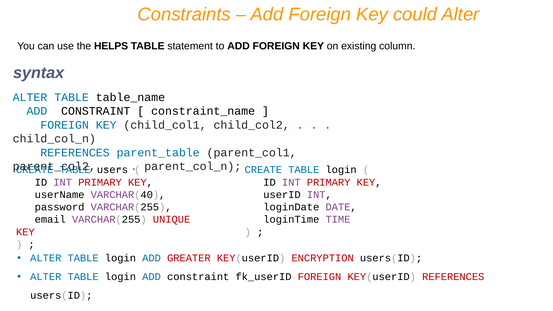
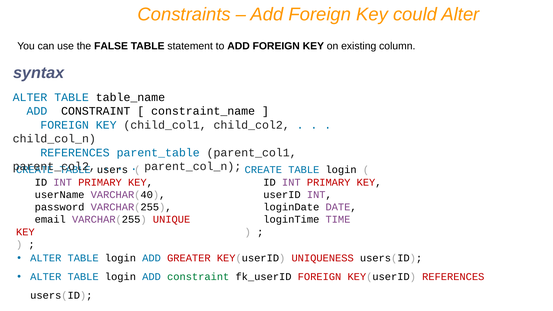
HELPS: HELPS -> FALSE (111, 46)
ENCRYPTION: ENCRYPTION -> UNIQUENESS (323, 258)
constraint colour: black -> green (198, 277)
